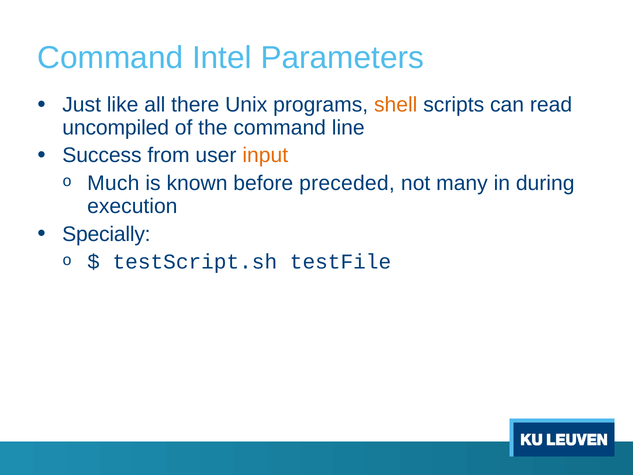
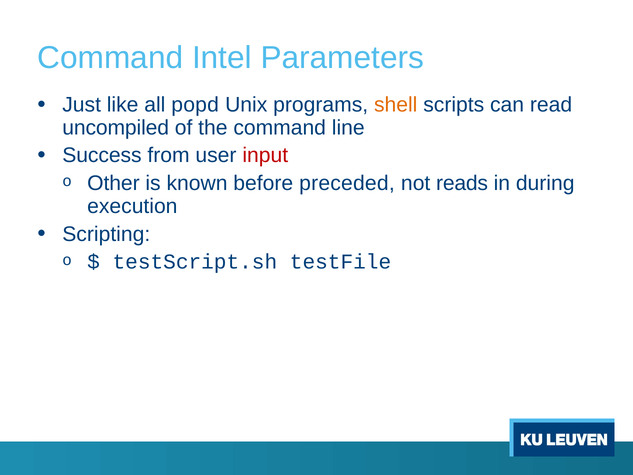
there: there -> popd (195, 105)
input colour: orange -> red (265, 155)
Much: Much -> Other (113, 183)
many: many -> reads (462, 183)
Specially: Specially -> Scripting (106, 234)
